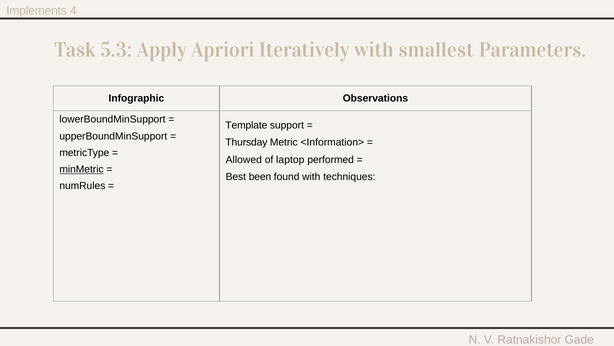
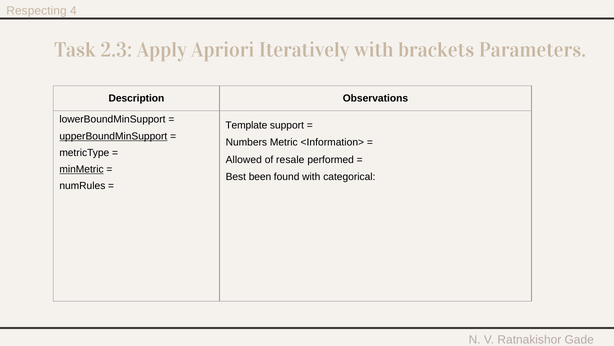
Implements: Implements -> Respecting (36, 11)
5.3: 5.3 -> 2.3 (116, 50)
smallest: smallest -> brackets (436, 50)
Infographic: Infographic -> Description (136, 98)
upperBoundMinSupport underline: none -> present (113, 136)
Thursday: Thursday -> Numbers (246, 142)
laptop: laptop -> resale (290, 159)
techniques: techniques -> categorical (349, 177)
